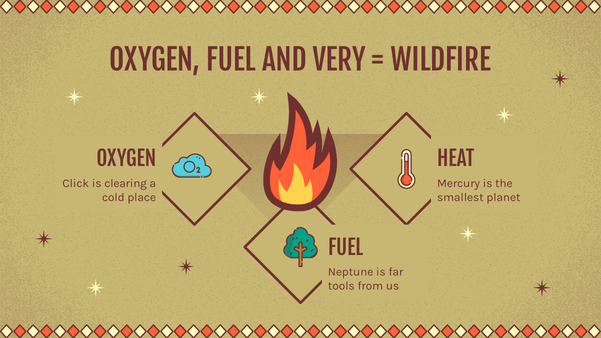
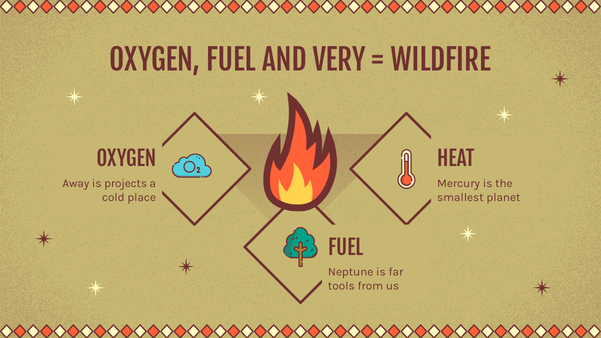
Click: Click -> Away (76, 183)
clearing: clearing -> projects (126, 183)
